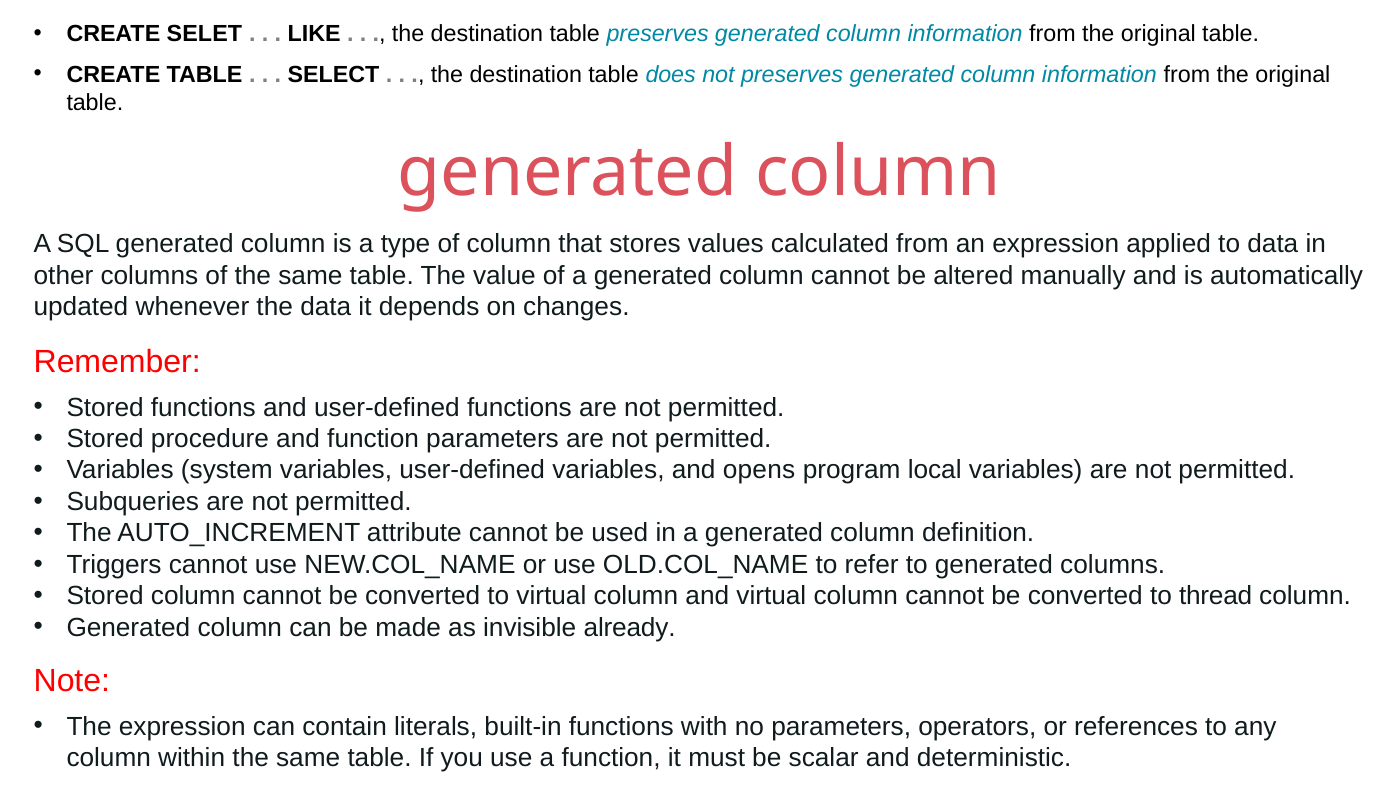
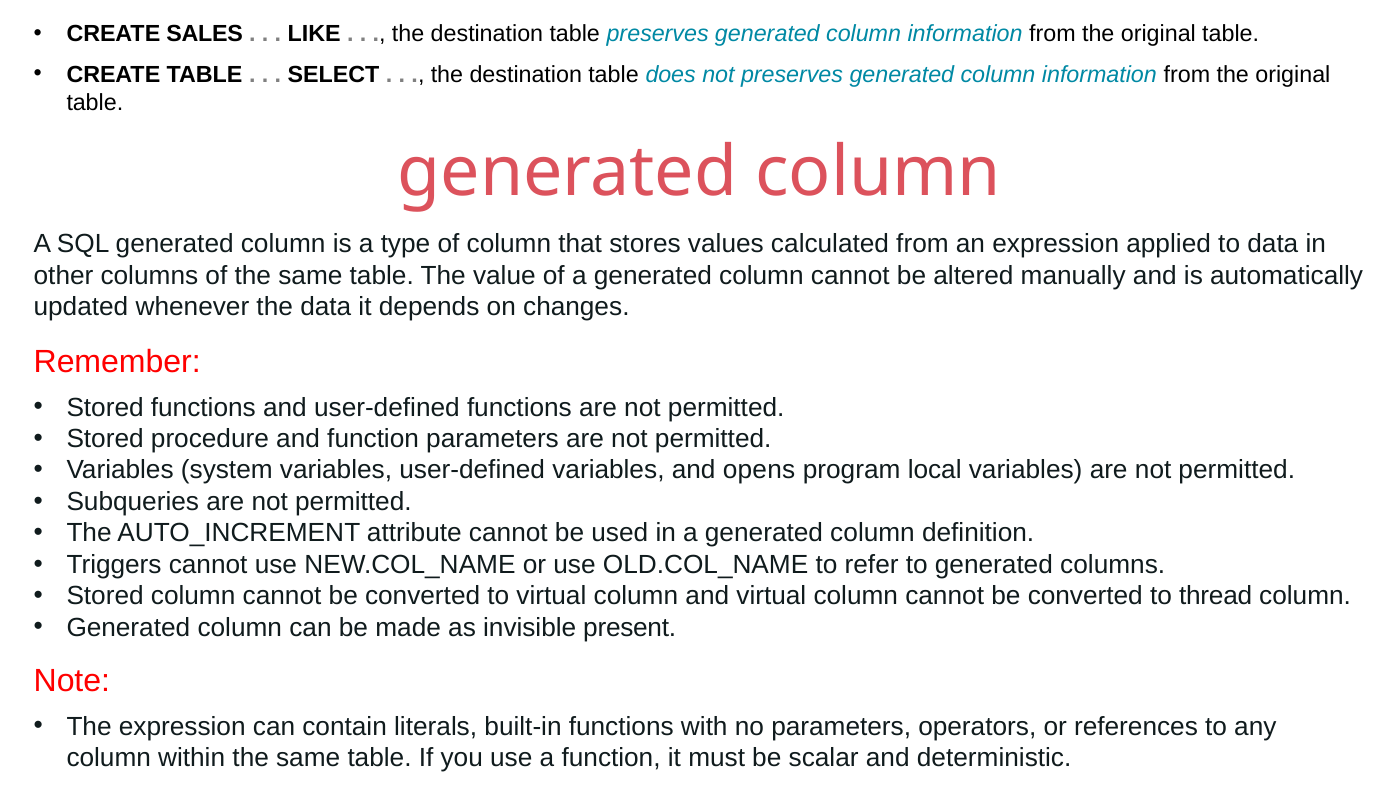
SELET: SELET -> SALES (205, 34)
already: already -> present (630, 628)
